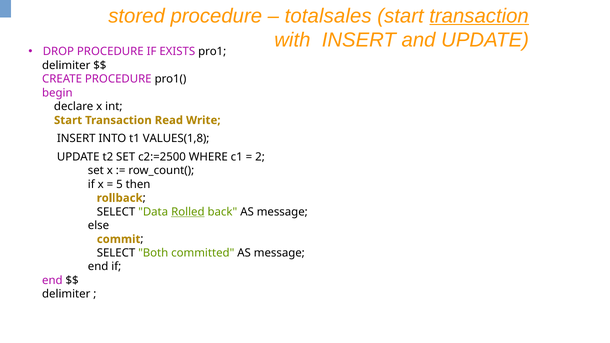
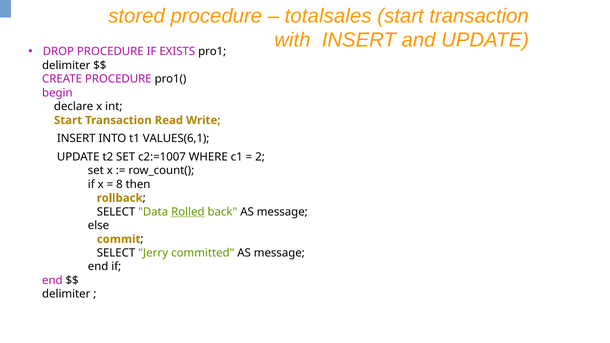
transaction underline: present -> none (479, 16)
VALUES(1,8: VALUES(1,8 -> VALUES(6,1 (176, 139)
c2:=2500: c2:=2500 -> c2:=1007 (162, 157)
5: 5 -> 8 (119, 184)
Both: Both -> Jerry (153, 253)
